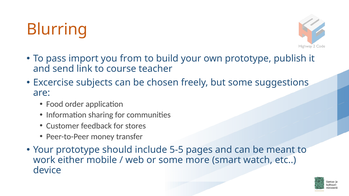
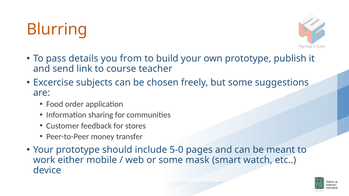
import: import -> details (83, 59)
5-5: 5-5 -> 5-0 (176, 150)
more: more -> mask (197, 160)
